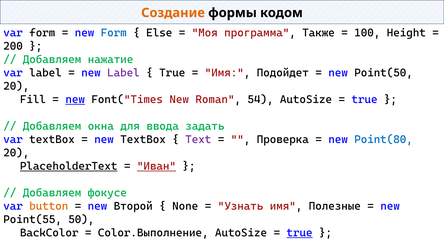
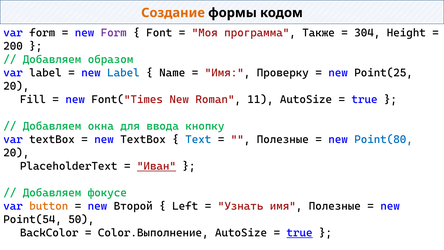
Form colour: blue -> purple (114, 33)
Else: Else -> Font (159, 33)
100: 100 -> 304 (367, 33)
нажатие: нажатие -> образом (111, 60)
Label colour: purple -> blue (123, 73)
True: True -> Name (172, 73)
Подойдет: Подойдет -> Проверку (283, 73)
Point(50: Point(50 -> Point(25 (384, 73)
new underline: present -> none (75, 99)
54: 54 -> 11 (260, 99)
задать: задать -> кнопку (205, 126)
Text colour: purple -> blue (198, 139)
Проверка: Проверка -> Полезные (283, 139)
PlaceholderText underline: present -> none (69, 166)
None: None -> Left (185, 206)
Point(55: Point(55 -> Point(54 (33, 219)
